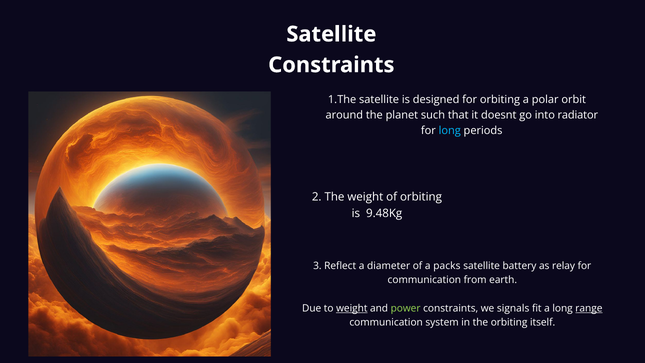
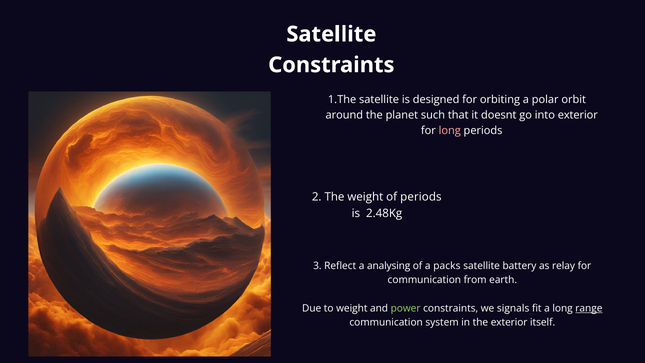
into radiator: radiator -> exterior (578, 115)
long colour: light blue -> pink (450, 131)
of orbiting: orbiting -> periods (421, 197)
9.48Kg: 9.48Kg -> 2.48Kg (384, 213)
diameter: diameter -> analysing (389, 266)
weight underline: present -> none (352, 308)
the orbiting: orbiting -> exterior (509, 322)
